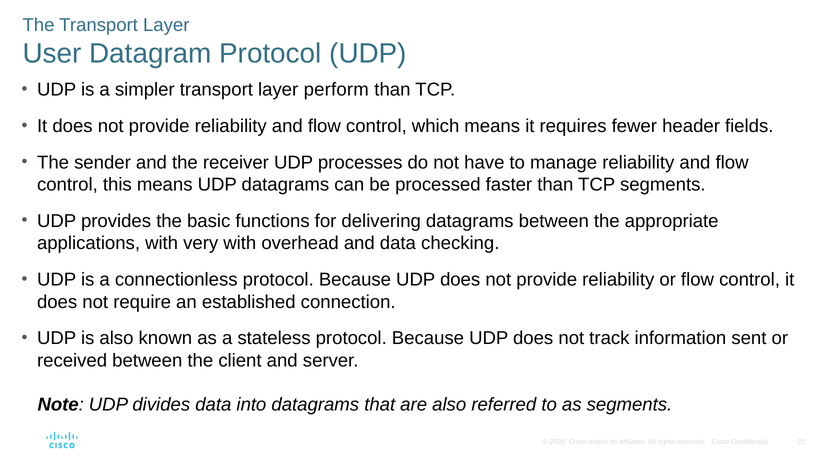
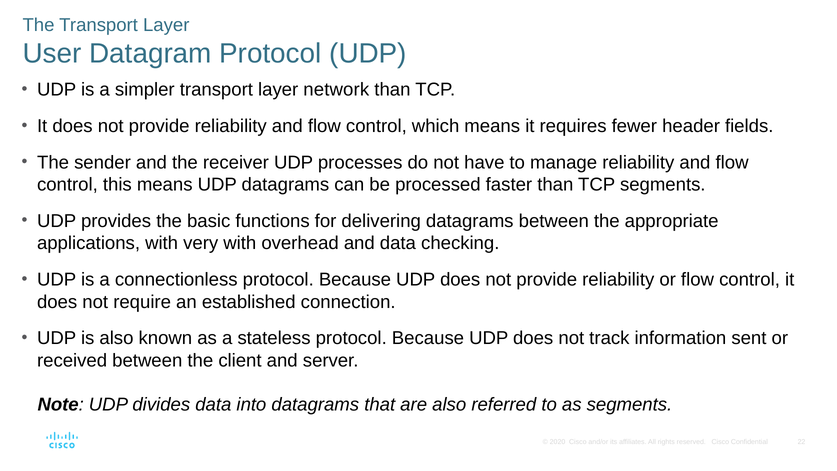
perform: perform -> network (336, 90)
